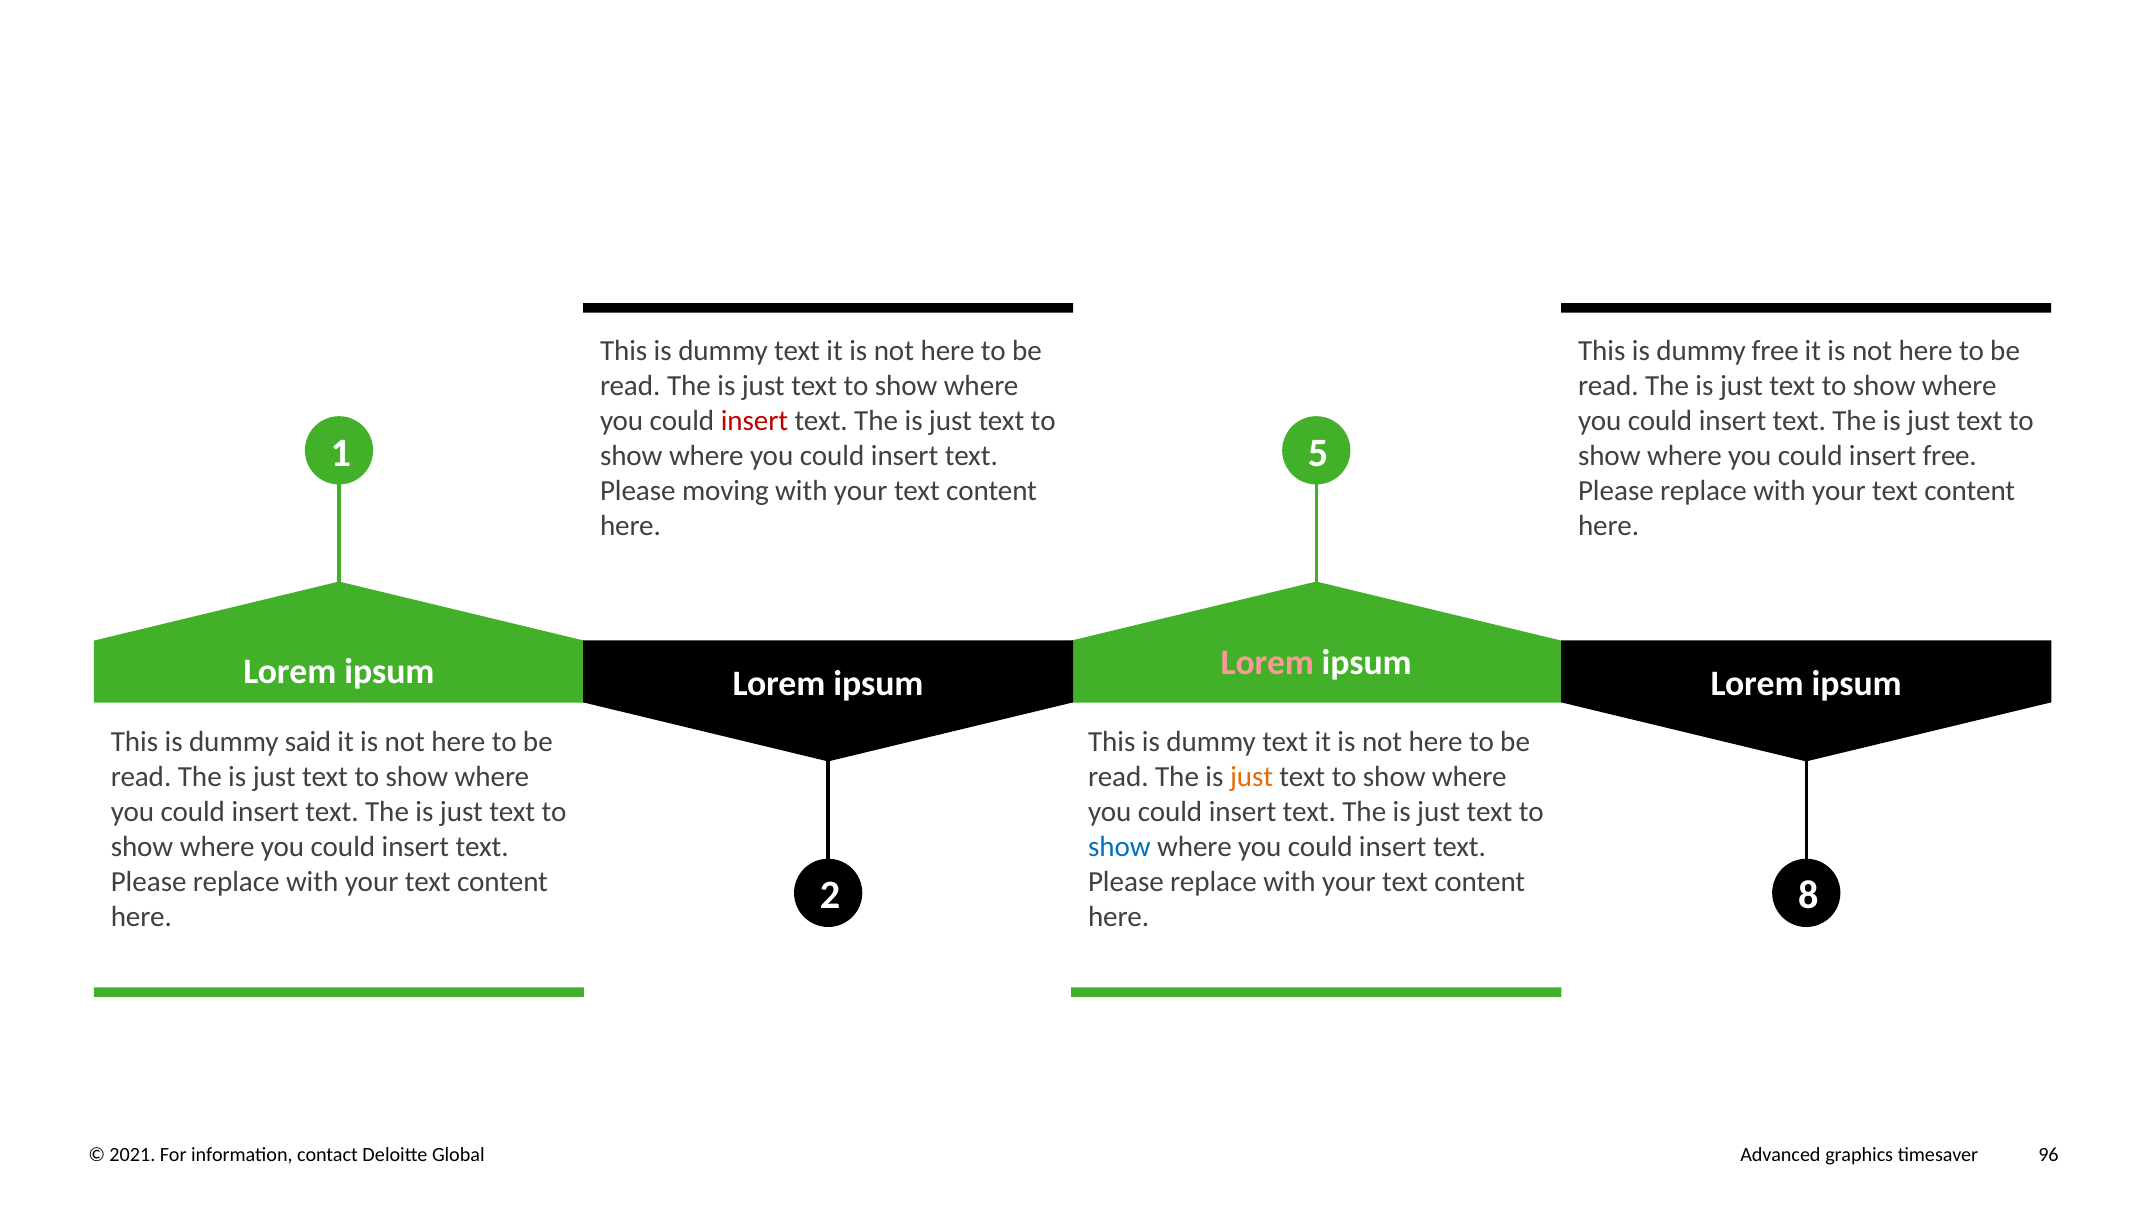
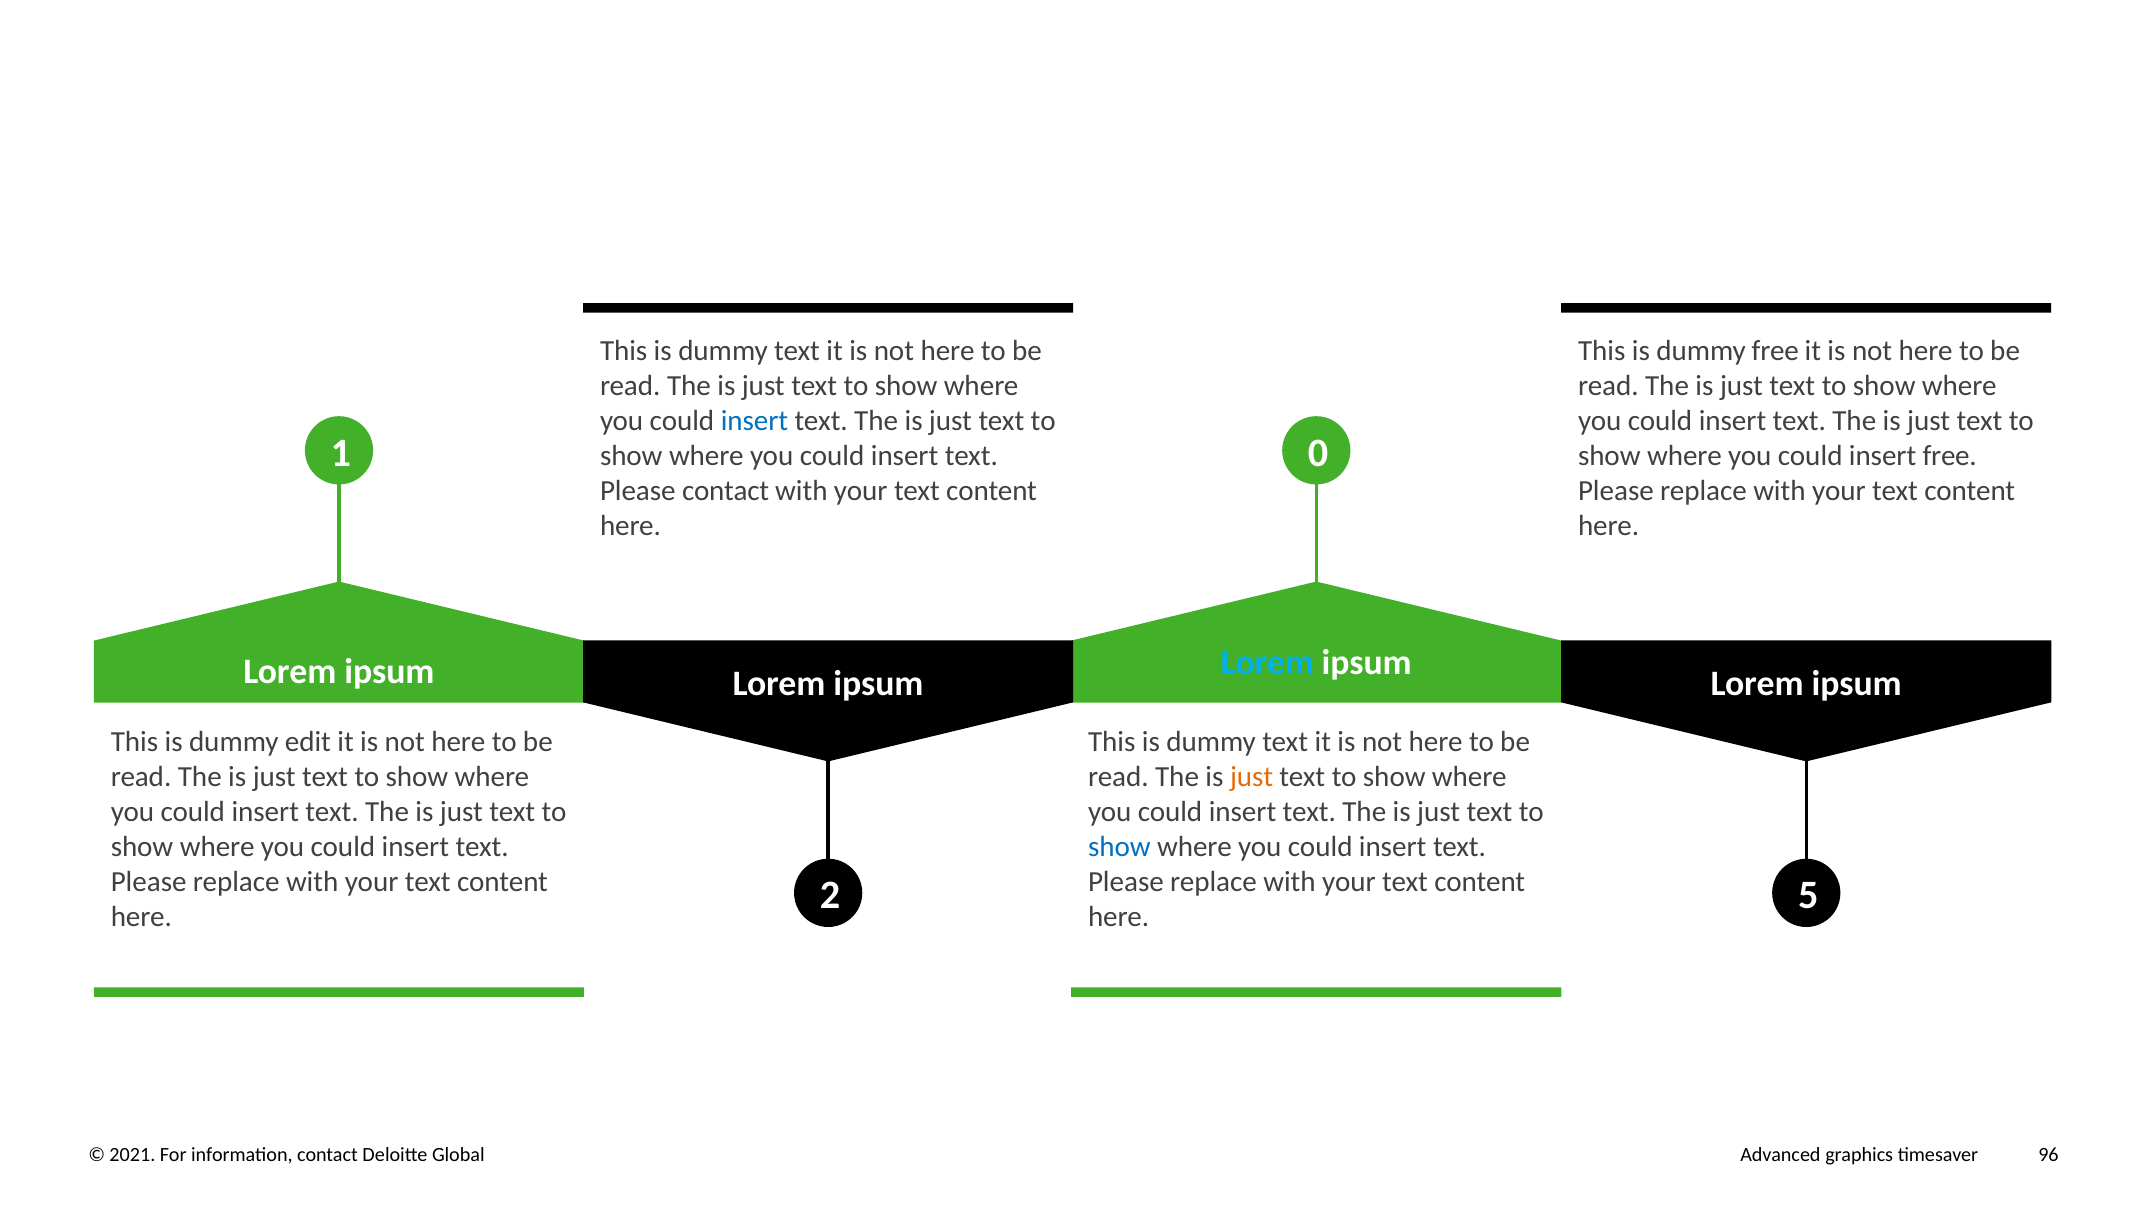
insert colour: red -> blue (754, 421)
5: 5 -> 0 (1318, 453)
Please moving: moving -> contact (726, 491)
Lorem colour: pink -> light blue (1267, 663)
said: said -> edit (308, 742)
8: 8 -> 5 (1808, 895)
